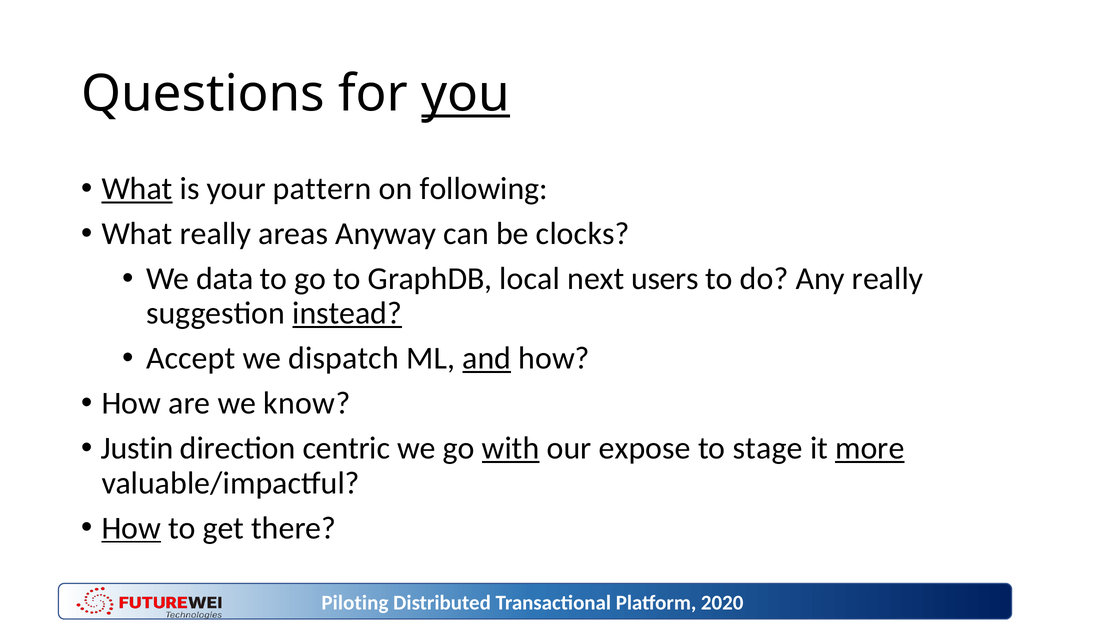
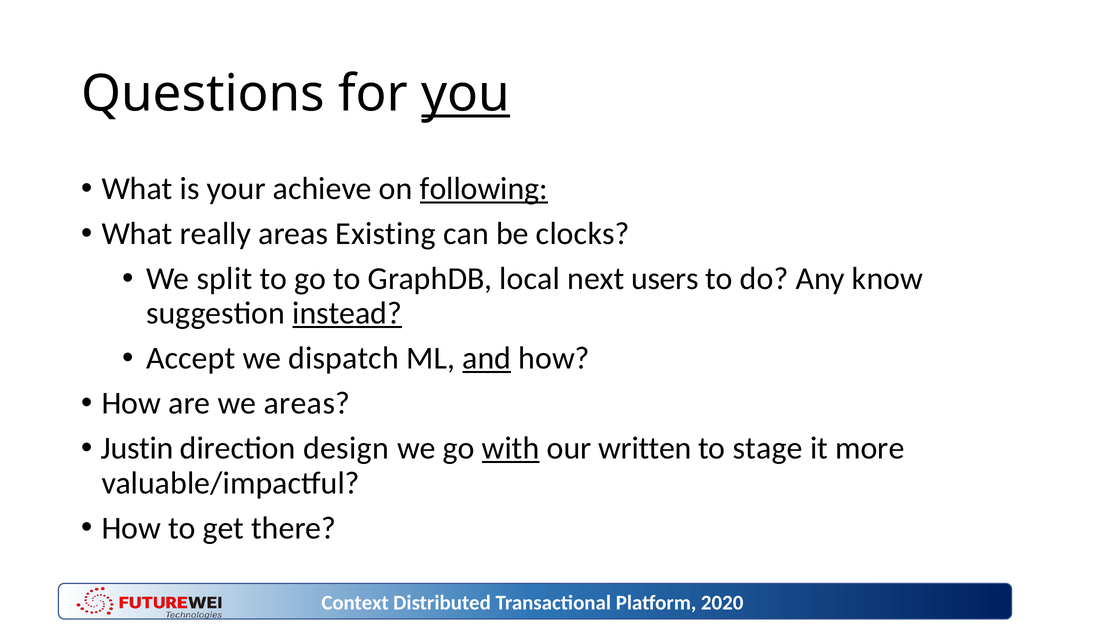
What underline: present -> none (137, 189)
pattern: pattern -> achieve (322, 189)
following underline: none -> present (484, 189)
Anyway: Anyway -> Existing (386, 234)
data: data -> split (224, 279)
Any really: really -> know (888, 279)
we know: know -> areas (307, 403)
centric: centric -> design (346, 448)
expose: expose -> written (645, 448)
more underline: present -> none (870, 448)
How underline: present -> none (131, 528)
Piloting: Piloting -> Context (355, 603)
